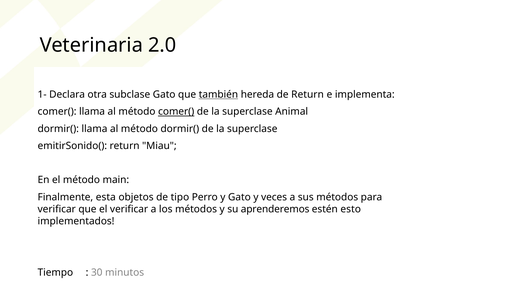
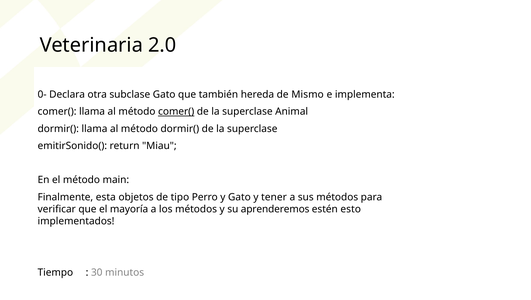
1-: 1- -> 0- (42, 94)
también underline: present -> none (218, 94)
de Return: Return -> Mismo (308, 94)
veces: veces -> tener (274, 197)
el verificar: verificar -> mayoría (129, 209)
